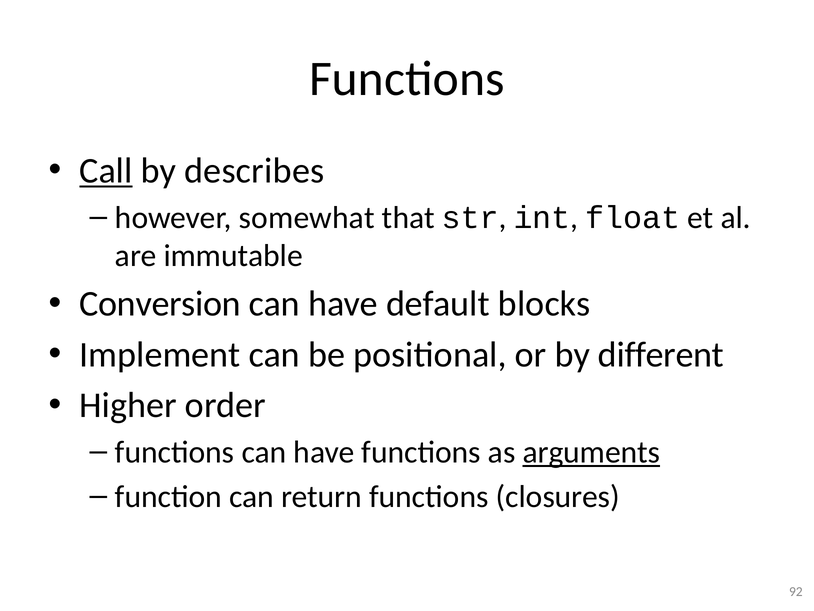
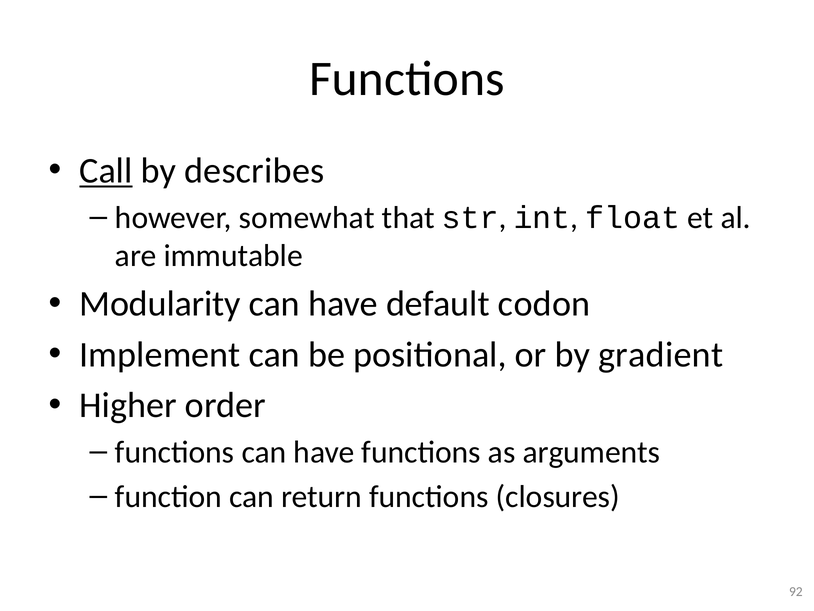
Conversion: Conversion -> Modularity (160, 304)
blocks: blocks -> codon (544, 304)
different: different -> gradient (661, 354)
arguments underline: present -> none (591, 452)
